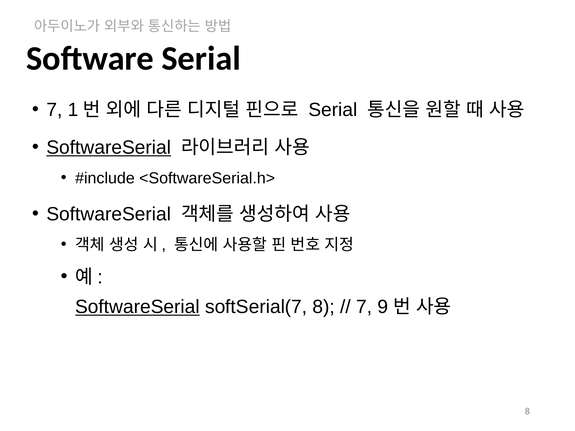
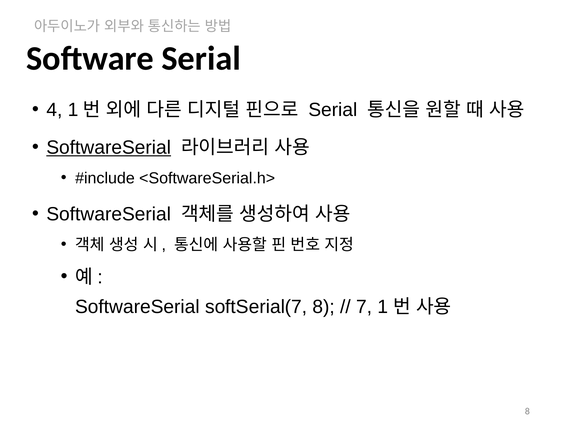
7: 7 -> 4 (54, 110)
SoftwareSerial underline: present -> none (138, 307)
9: 9 -> 1 (383, 307)
